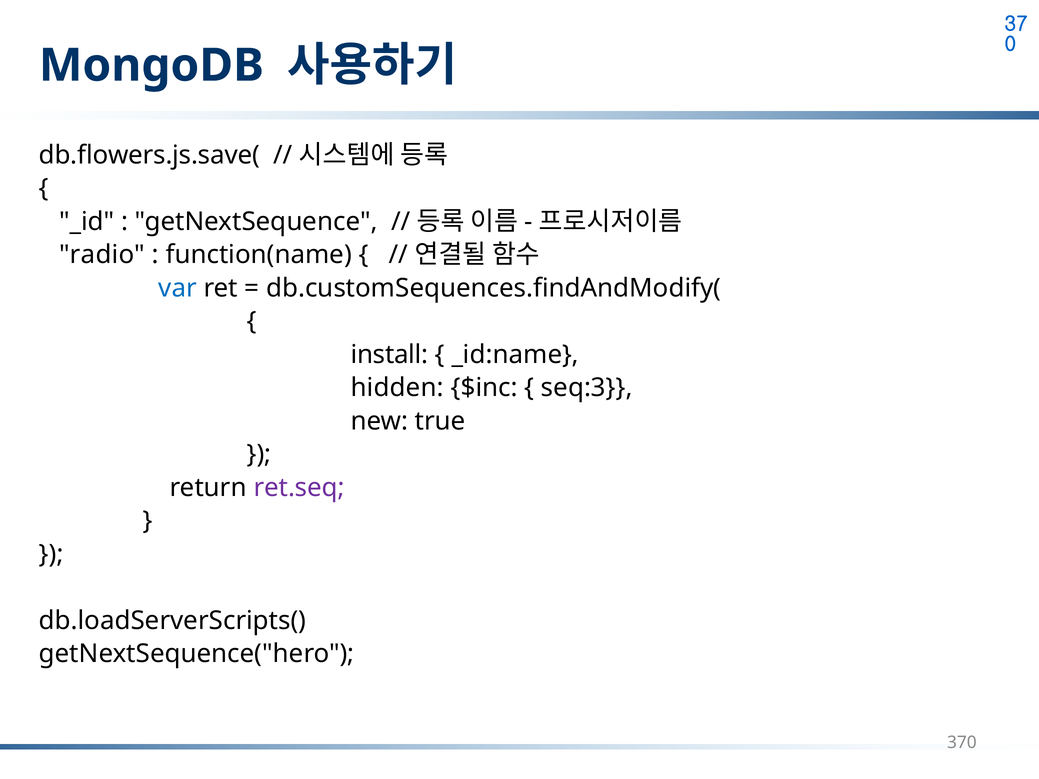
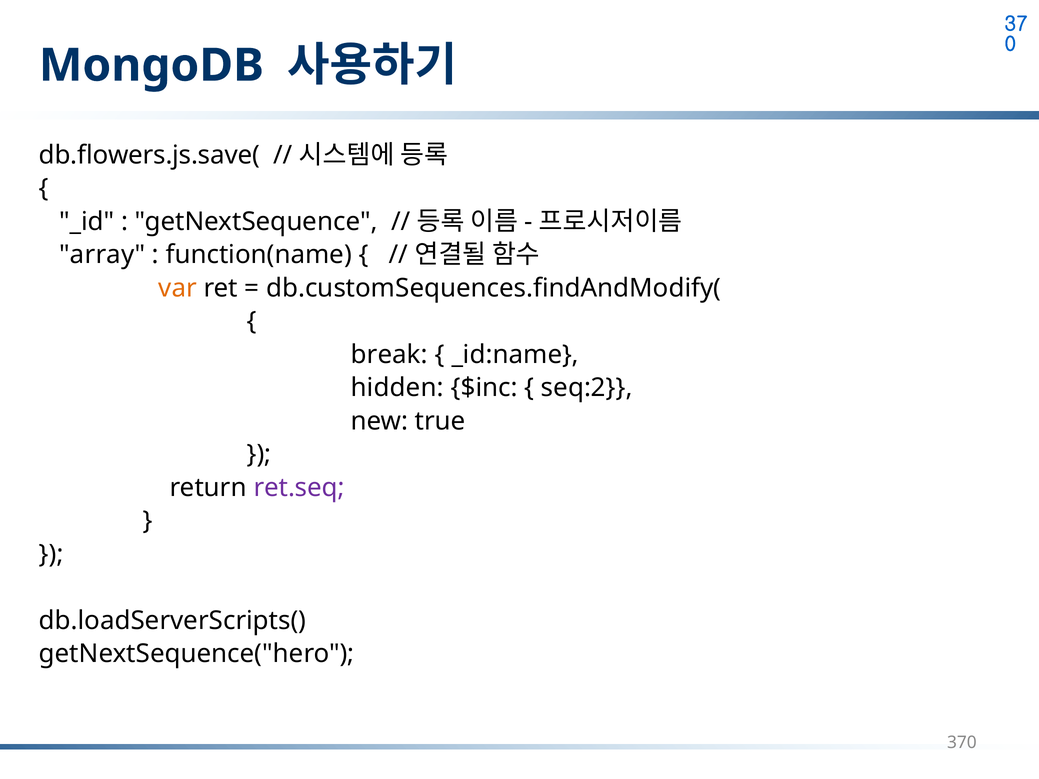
radio: radio -> array (102, 255)
var colour: blue -> orange (178, 288)
install: install -> break (389, 355)
seq:3: seq:3 -> seq:2 (587, 388)
